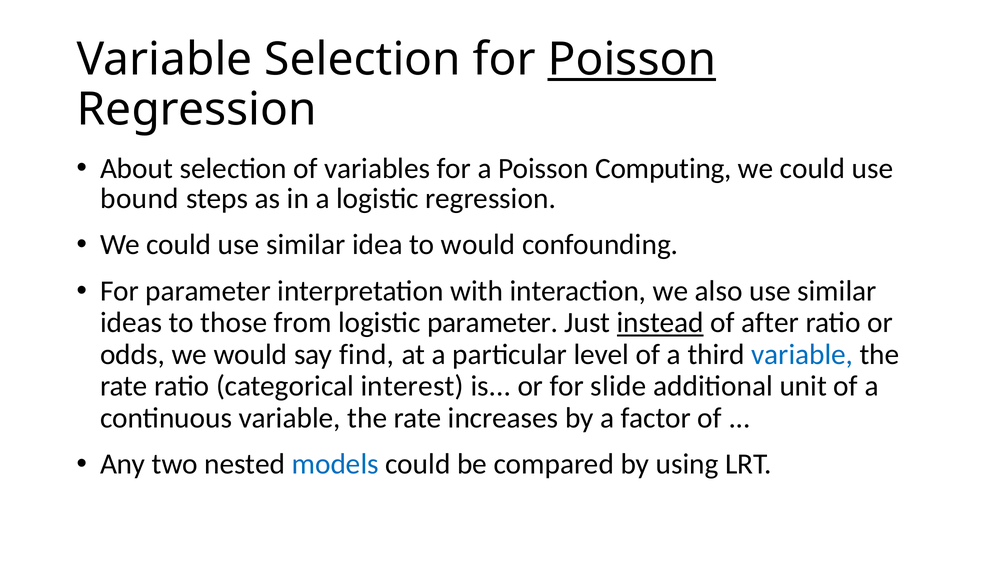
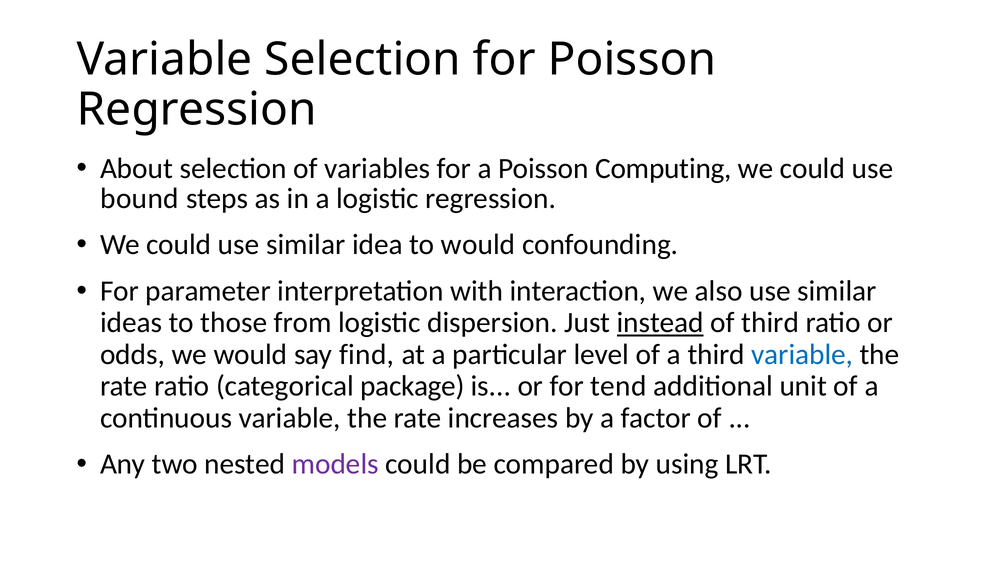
Poisson underline: present -> none (632, 60)
logistic parameter: parameter -> dispersion (493, 323)
of after: after -> third (770, 323)
interest: interest -> package (412, 386)
slide: slide -> tend (618, 386)
models colour: blue -> purple (335, 465)
